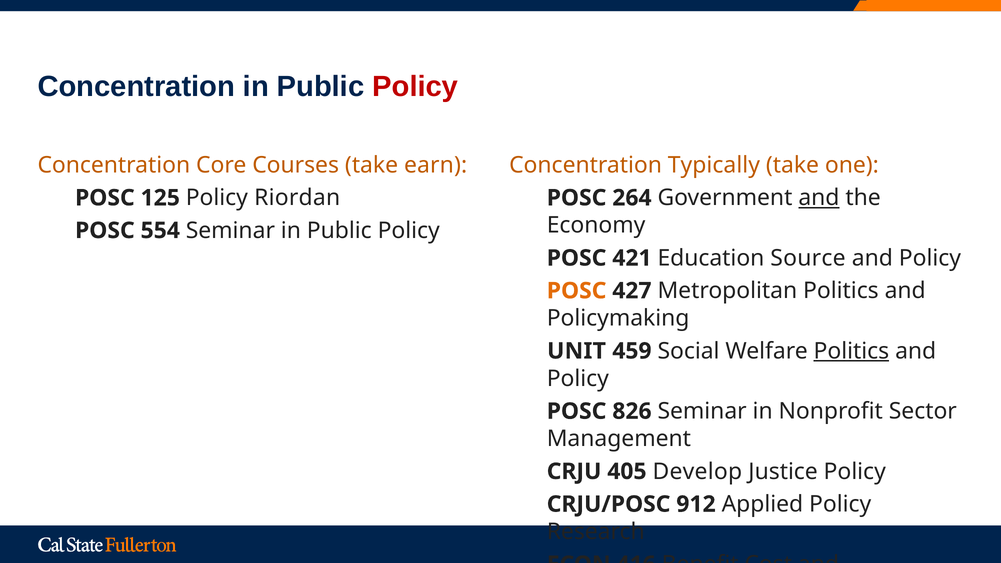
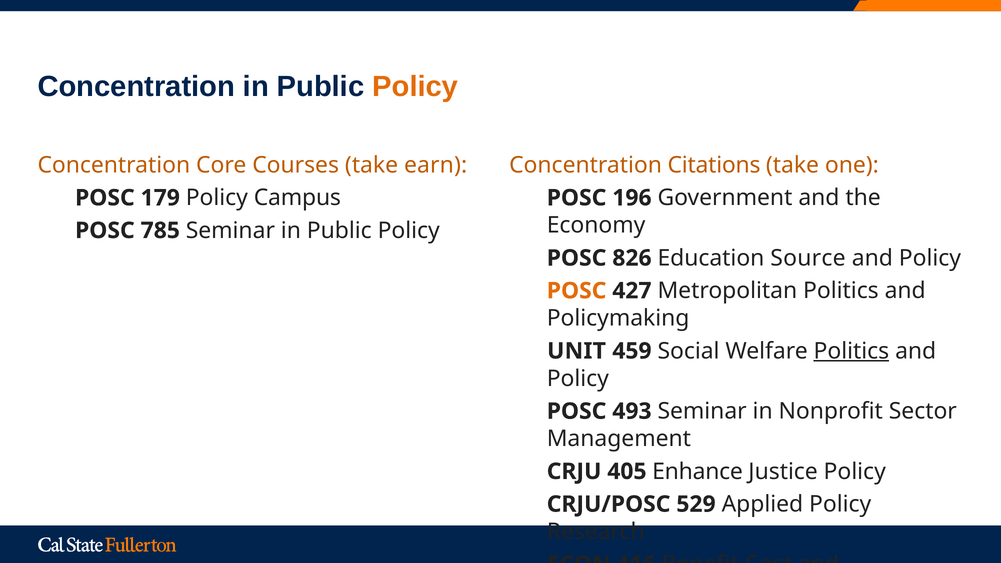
Policy colour: red -> orange (415, 86)
Typically: Typically -> Citations (714, 165)
125: 125 -> 179 (160, 198)
Riordan: Riordan -> Campus (297, 198)
264: 264 -> 196 (632, 198)
and underline: present -> none (819, 198)
554: 554 -> 785 (160, 231)
421: 421 -> 826 (632, 258)
826: 826 -> 493 (632, 411)
Develop: Develop -> Enhance (698, 472)
912: 912 -> 529 (696, 504)
